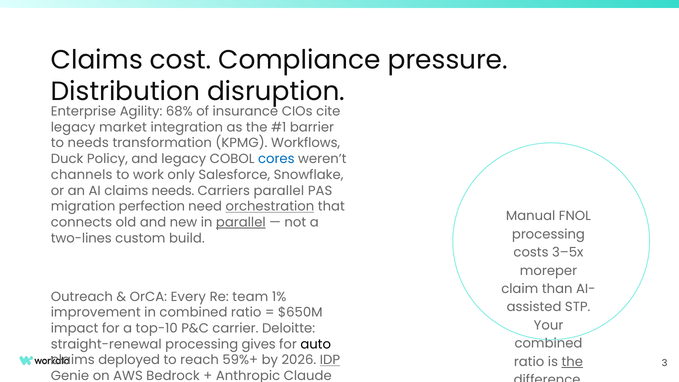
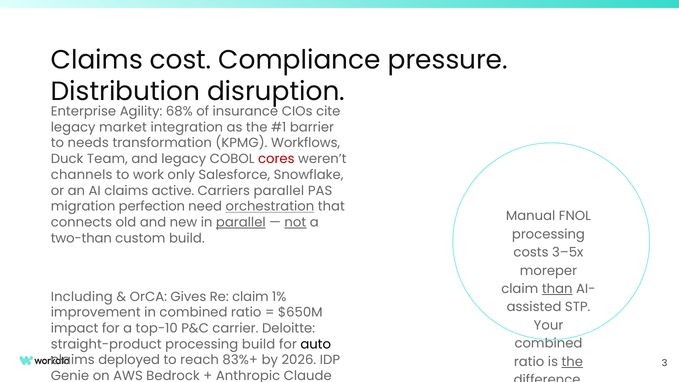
Policy: Policy -> Team (107, 159)
cores colour: blue -> red (276, 159)
claims needs: needs -> active (173, 191)
not underline: none -> present (295, 222)
two-lines: two-lines -> two-than (81, 238)
than underline: none -> present (557, 289)
Outreach: Outreach -> Including (82, 297)
OrCA Every: Every -> Gives (188, 297)
Re team: team -> claim (250, 297)
straight-renewal: straight-renewal -> straight-product (106, 344)
processing gives: gives -> build (259, 344)
59%+: 59%+ -> 83%+ (240, 360)
IDP underline: present -> none (330, 360)
